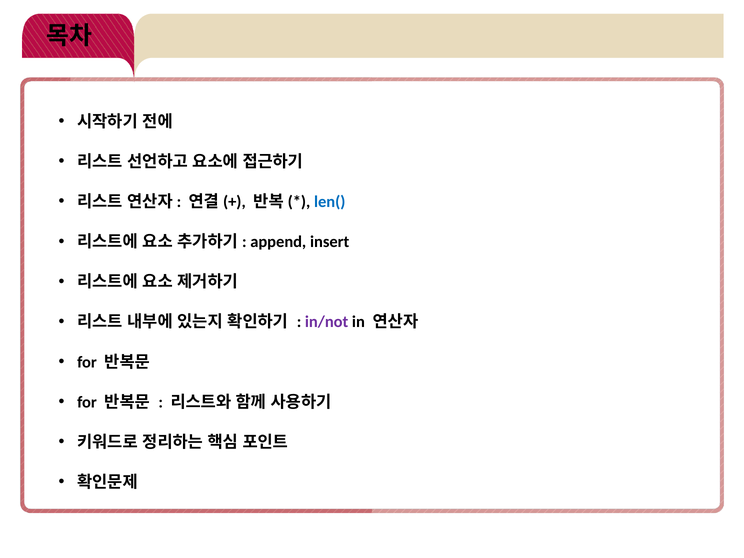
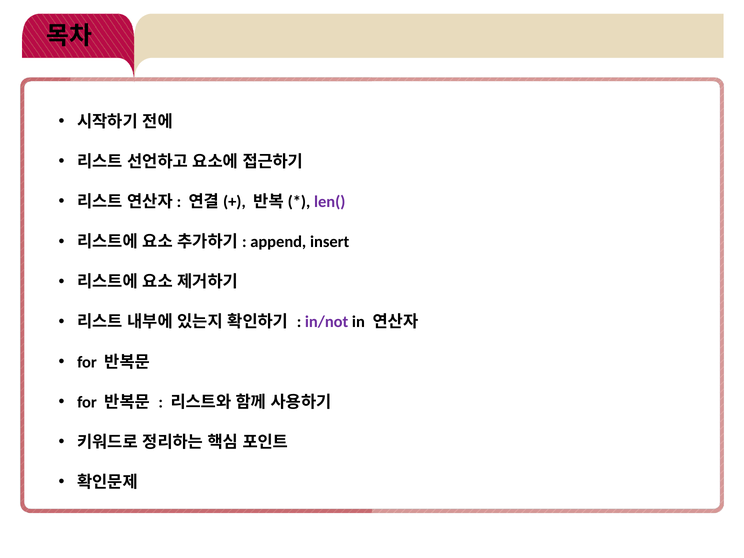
len( colour: blue -> purple (330, 202)
